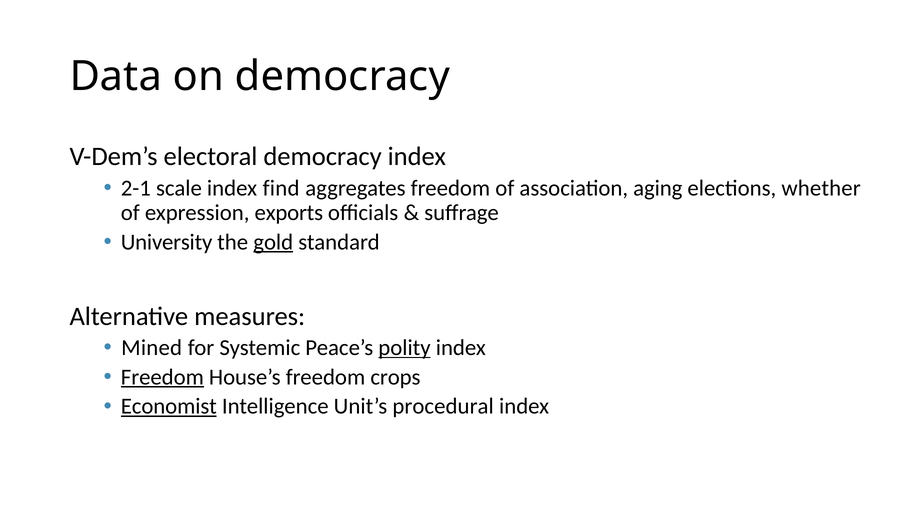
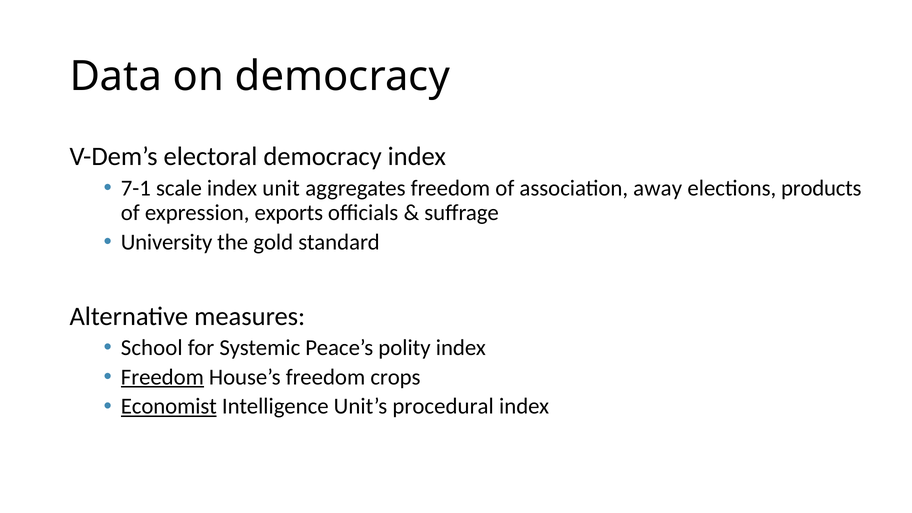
2-1: 2-1 -> 7-1 (136, 188)
find: find -> unit (281, 188)
aging: aging -> away (658, 188)
whether: whether -> products (821, 188)
gold underline: present -> none (273, 242)
Mined: Mined -> School (152, 348)
polity underline: present -> none (404, 348)
